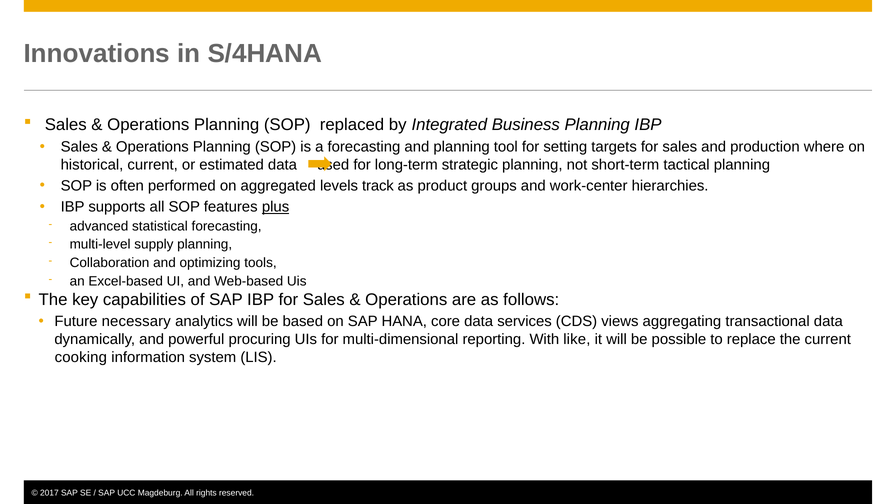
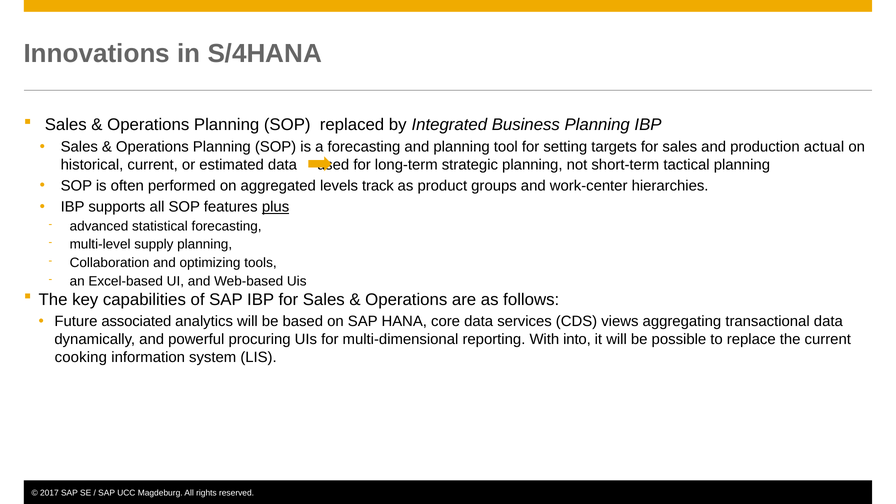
where: where -> actual (824, 147)
necessary: necessary -> associated (136, 321)
like: like -> into (577, 339)
